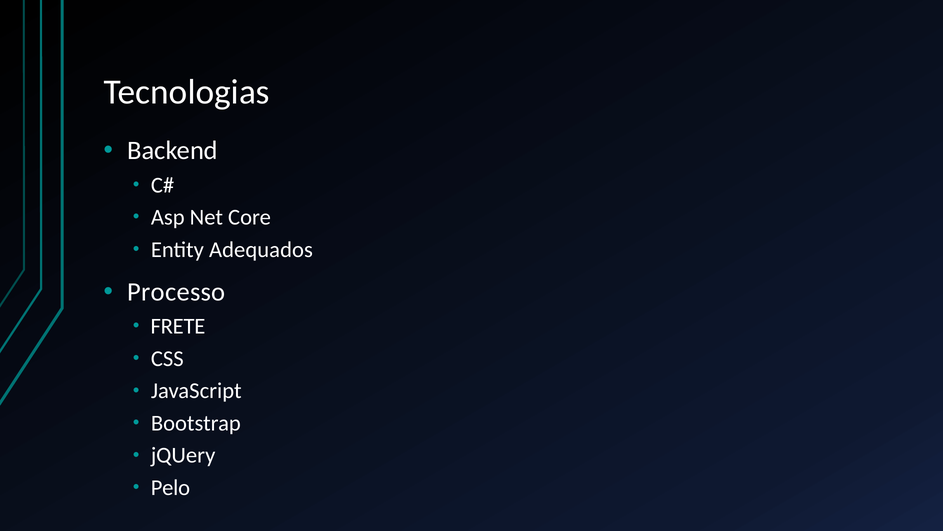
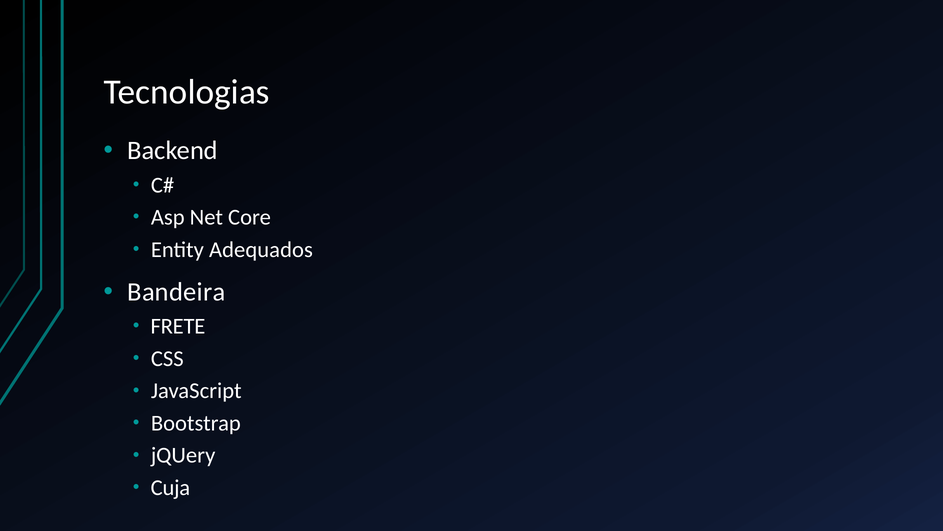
Processo: Processo -> Bandeira (176, 292)
Pelo: Pelo -> Cuja (170, 487)
